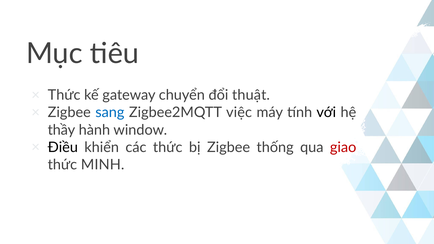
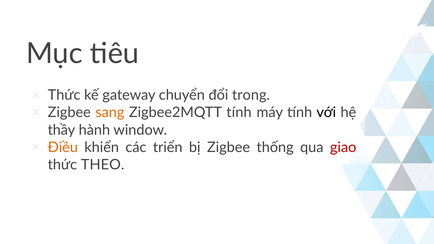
thuật: thuật -> trong (251, 95)
sang colour: blue -> orange (110, 113)
Zigbee2MQTT việc: việc -> tính (239, 113)
Điều colour: black -> orange (63, 147)
các thức: thức -> triển (168, 147)
MINH: MINH -> THEO (103, 165)
